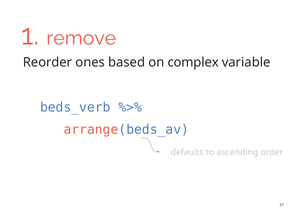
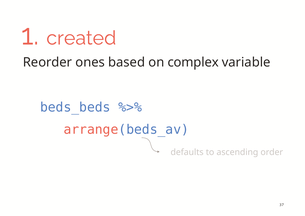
remove: remove -> created (81, 38)
beds_verb: beds_verb -> beds_beds (75, 107)
